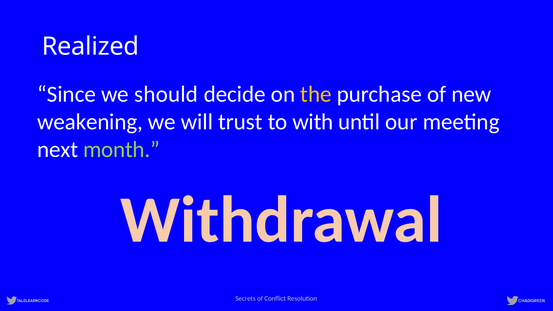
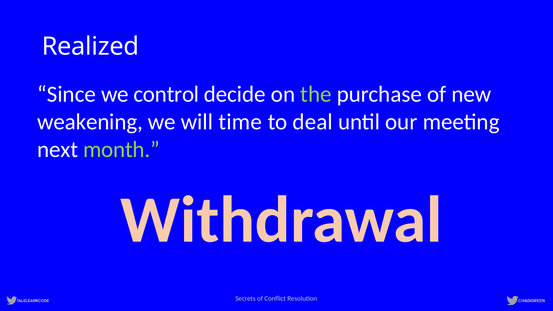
should: should -> control (166, 94)
the colour: yellow -> light green (316, 94)
trust: trust -> time (240, 122)
with: with -> deal (313, 122)
